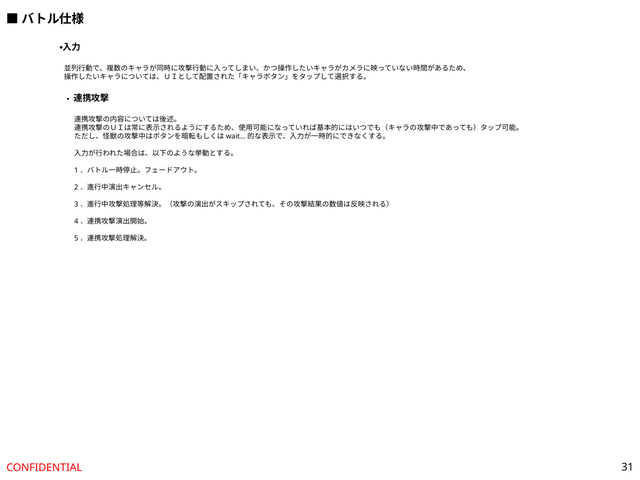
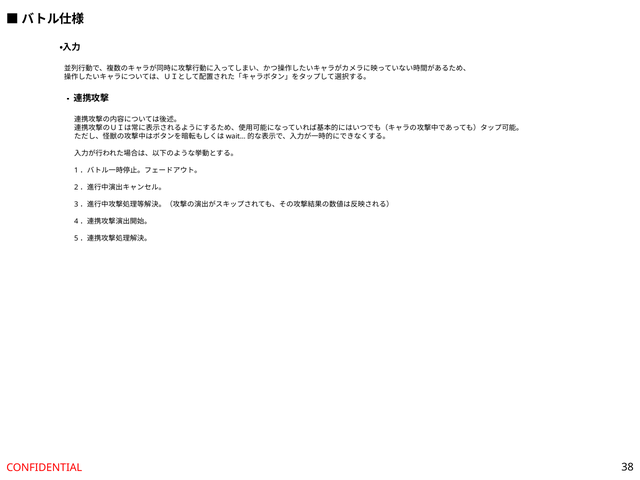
31: 31 -> 38 (628, 467)
